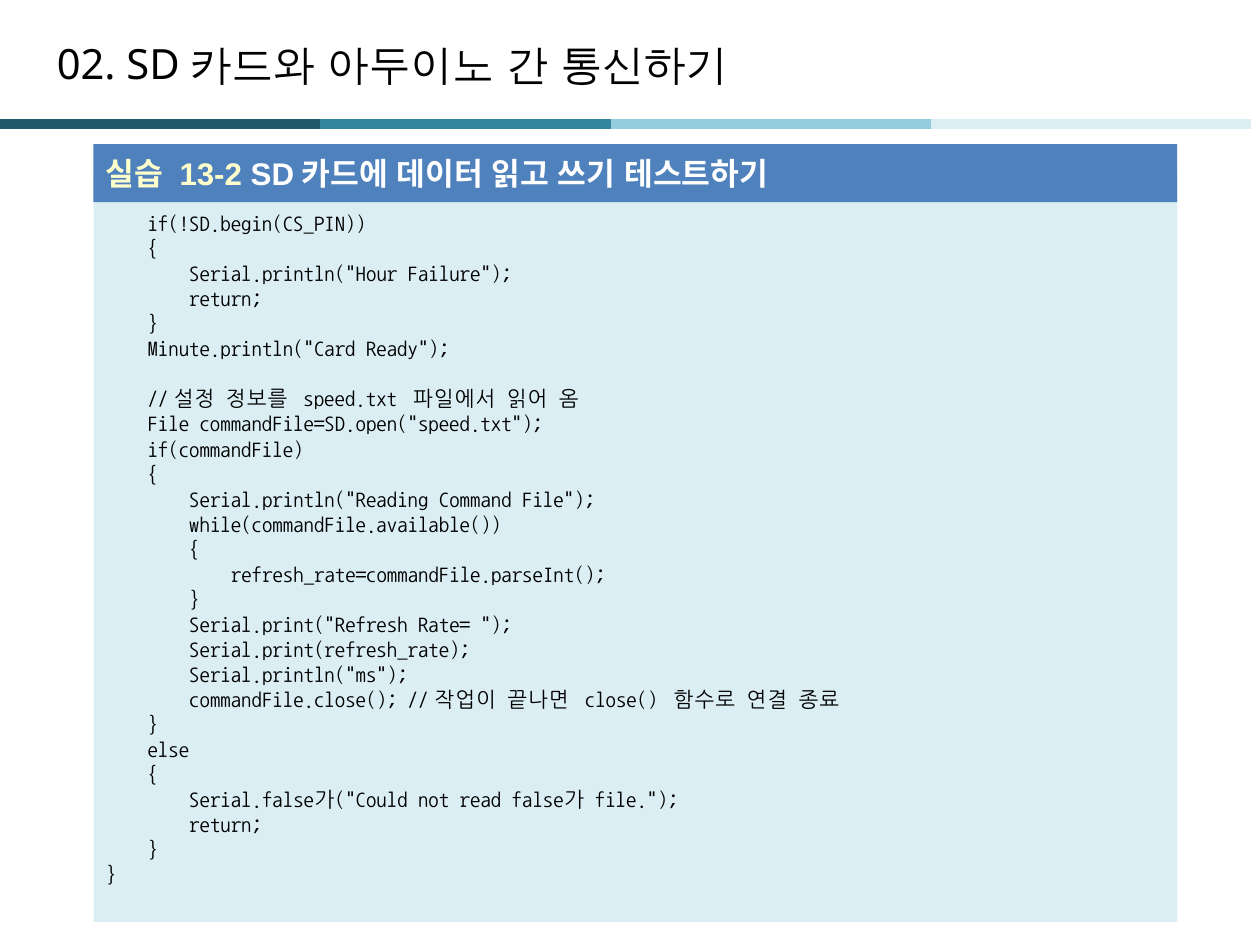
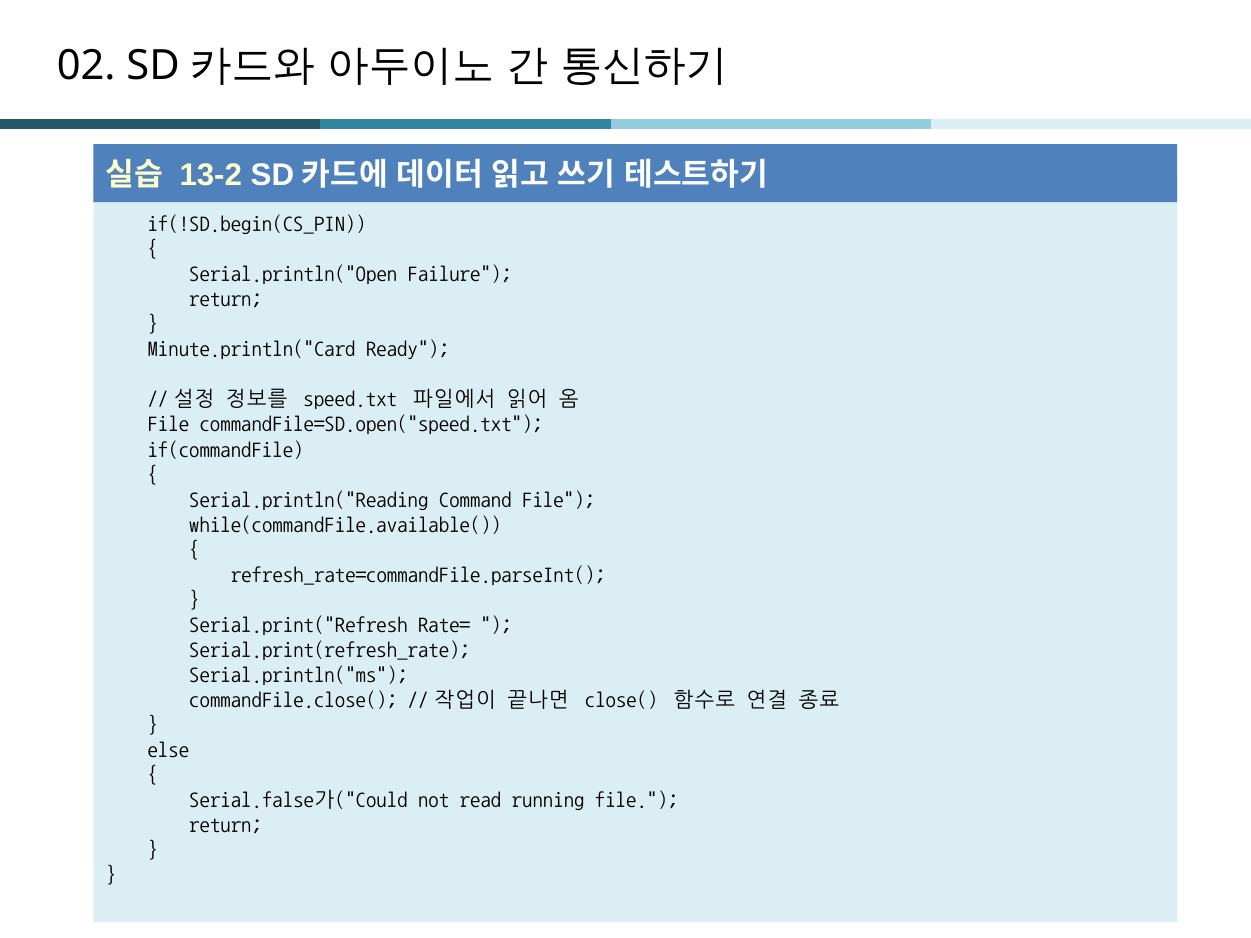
Serial.println("Hour: Serial.println("Hour -> Serial.println("Open (293, 274)
false가: false가 -> running (548, 800)
